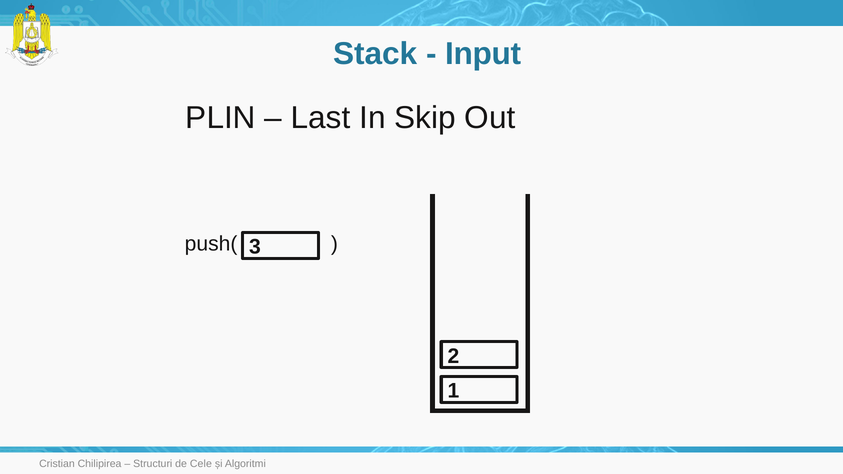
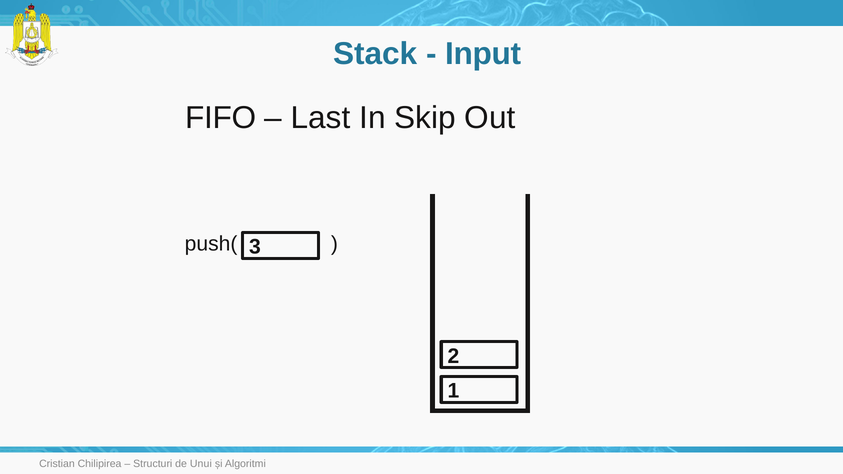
PLIN: PLIN -> FIFO (221, 118)
Cele: Cele -> Unui (201, 464)
